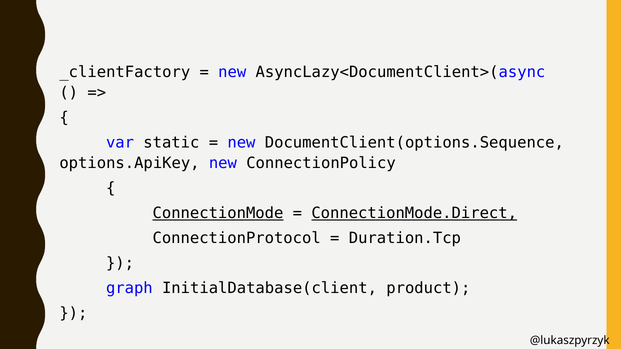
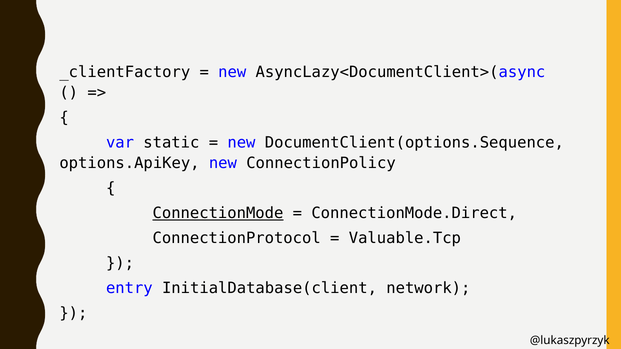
ConnectionMode.Direct underline: present -> none (414, 213)
Duration.Tcp: Duration.Tcp -> Valuable.Tcp (405, 238)
graph: graph -> entry (129, 288)
product: product -> network (428, 288)
